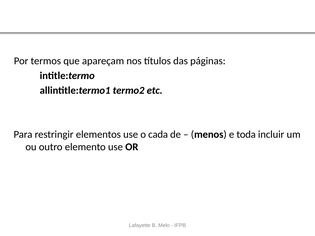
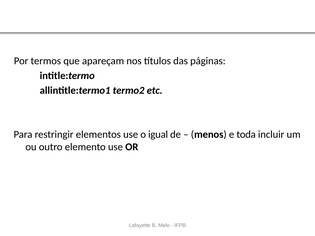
cada: cada -> igual (158, 135)
